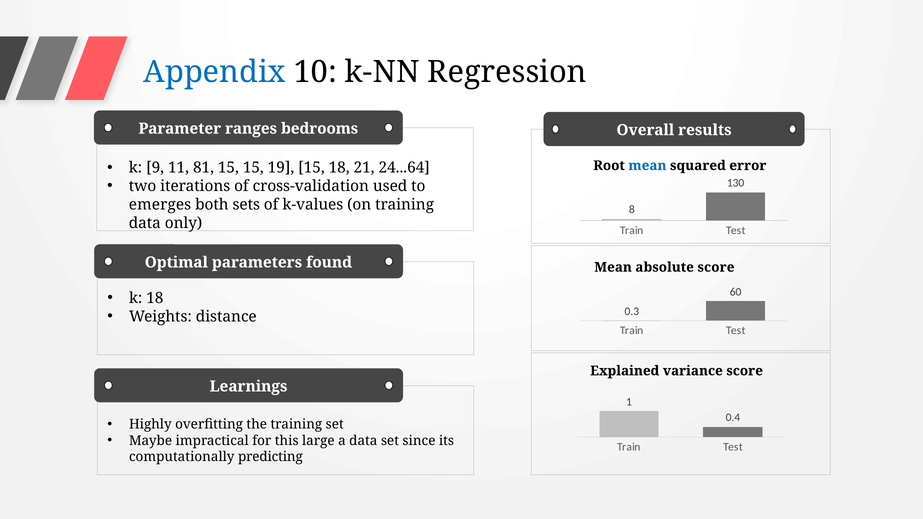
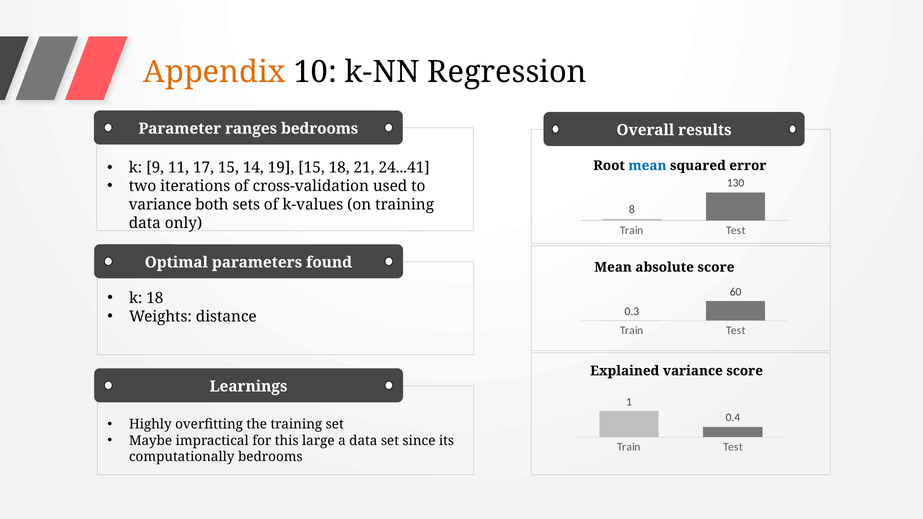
Appendix colour: blue -> orange (215, 72)
81: 81 -> 17 (203, 168)
15 15: 15 -> 14 (253, 168)
24...64: 24...64 -> 24...41 (404, 168)
emerges: emerges -> variance (160, 205)
computationally predicting: predicting -> bedrooms (270, 457)
